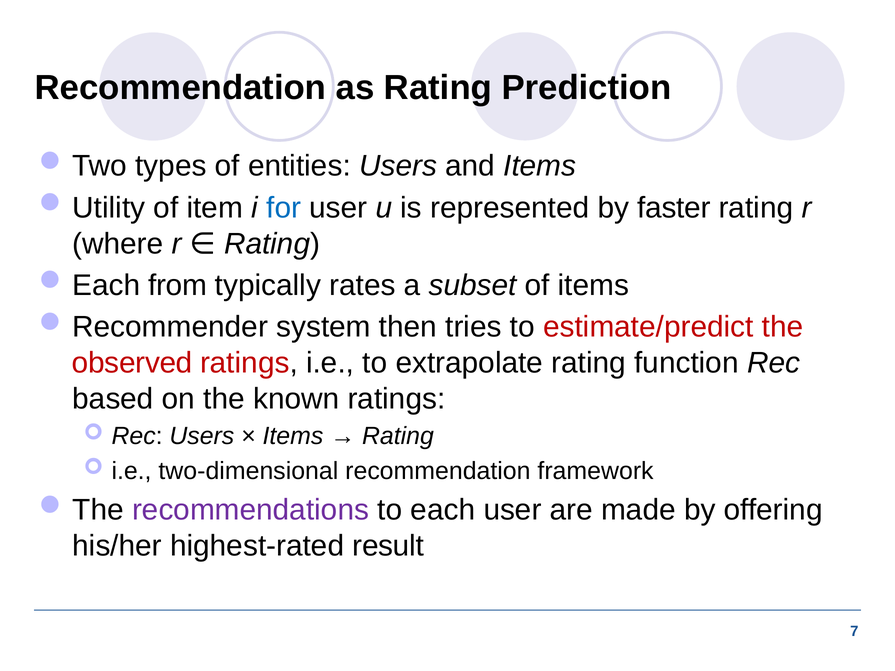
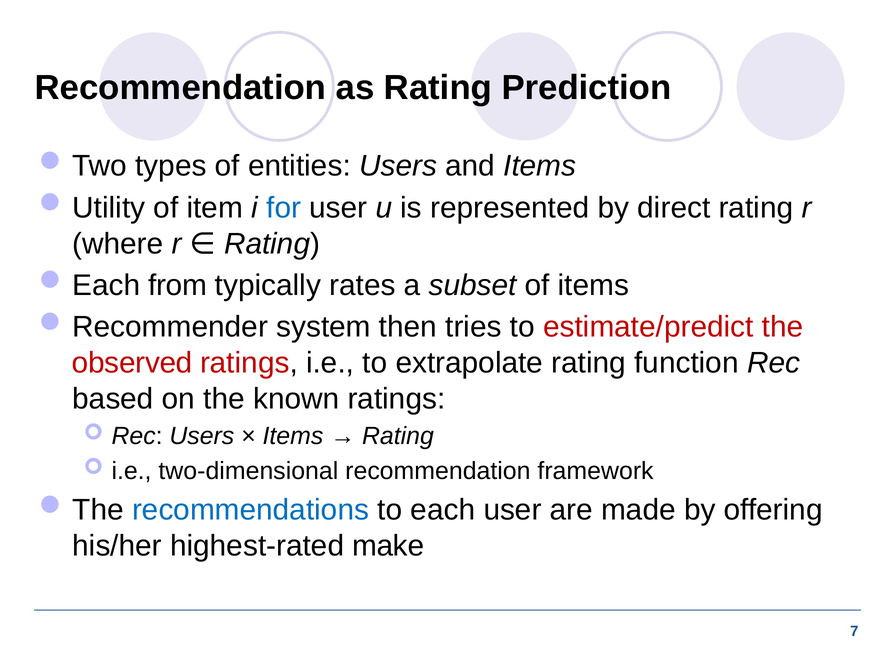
faster: faster -> direct (674, 208)
recommendations colour: purple -> blue (251, 510)
result: result -> make (388, 546)
